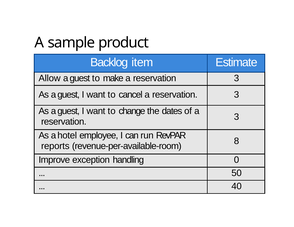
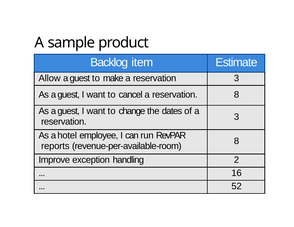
cancel a reservation 3: 3 -> 8 (236, 95)
0: 0 -> 2 (236, 160)
50: 50 -> 16 (237, 173)
40: 40 -> 52 (237, 186)
